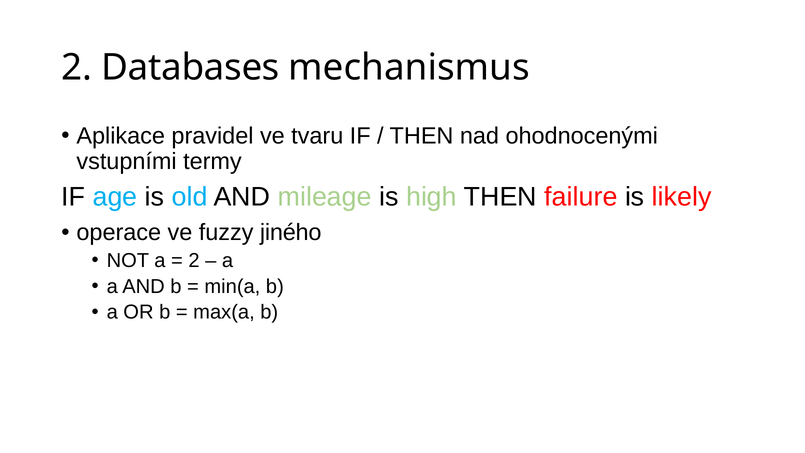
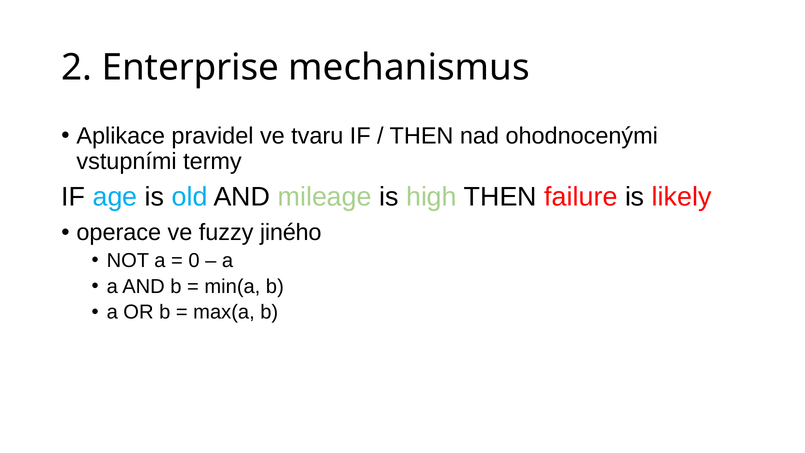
Databases: Databases -> Enterprise (190, 68)
2: 2 -> 0 (194, 260)
